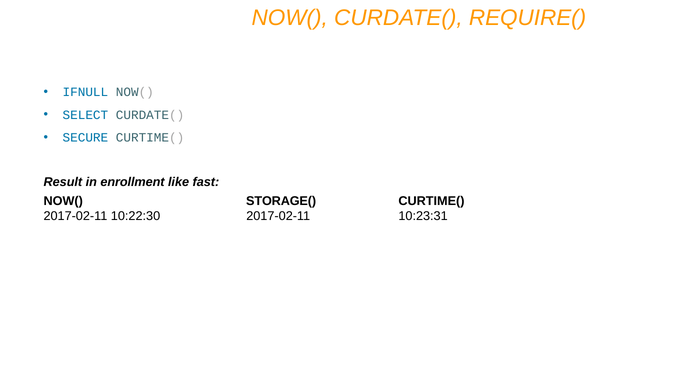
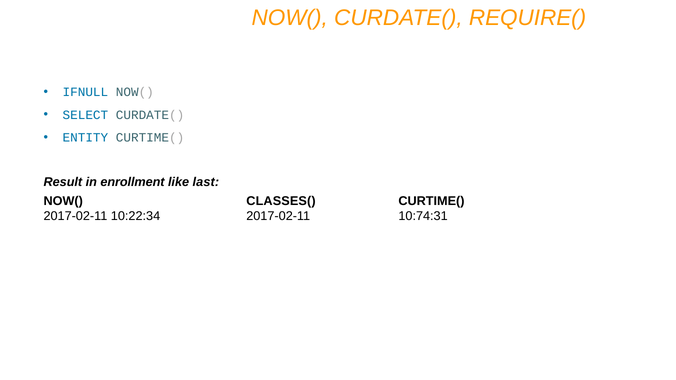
SECURE: SECURE -> ENTITY (85, 138)
fast: fast -> last (206, 182)
STORAGE(: STORAGE( -> CLASSES( (281, 201)
10:22:30: 10:22:30 -> 10:22:34 (136, 216)
10:23:31: 10:23:31 -> 10:74:31 (423, 216)
